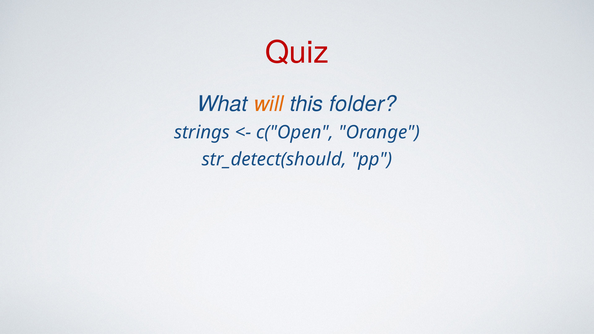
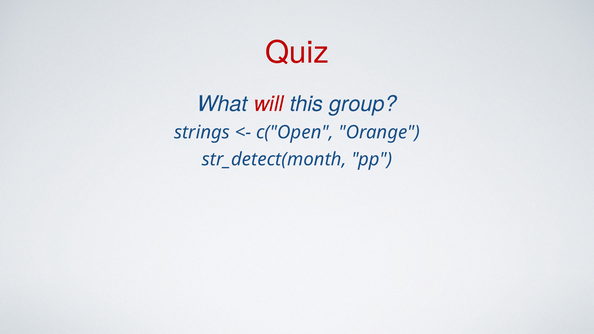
will colour: orange -> red (269, 104)
folder: folder -> group (363, 104)
str_detect(should: str_detect(should -> str_detect(month (274, 159)
